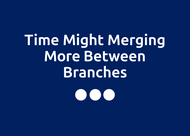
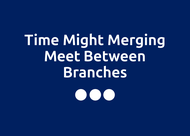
More: More -> Meet (62, 56)
